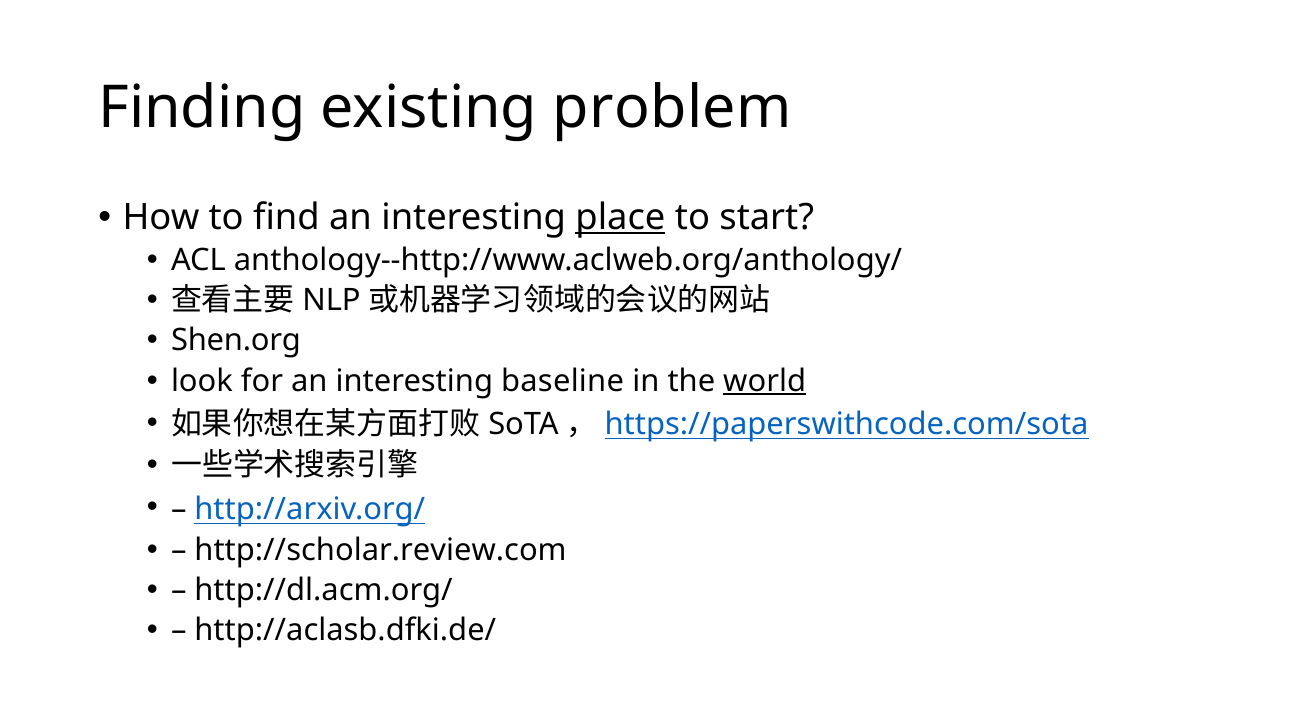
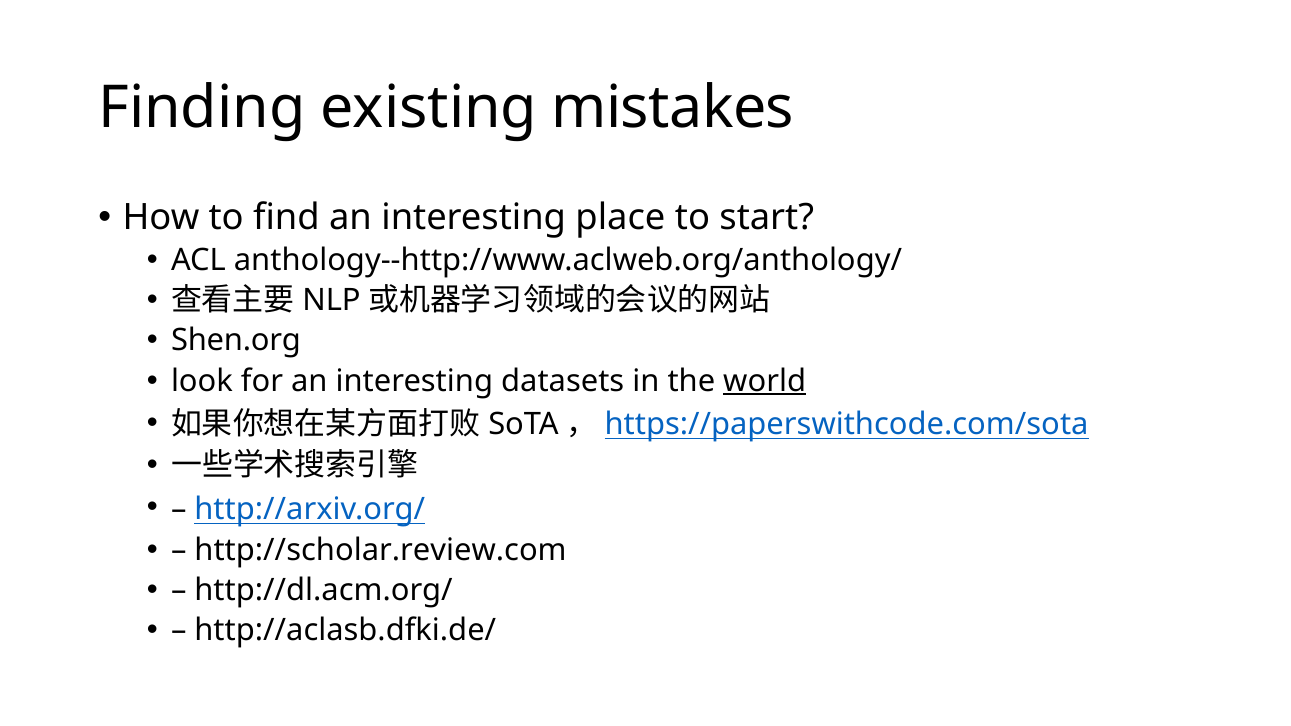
problem: problem -> mistakes (673, 108)
place underline: present -> none (620, 218)
baseline: baseline -> datasets (563, 381)
